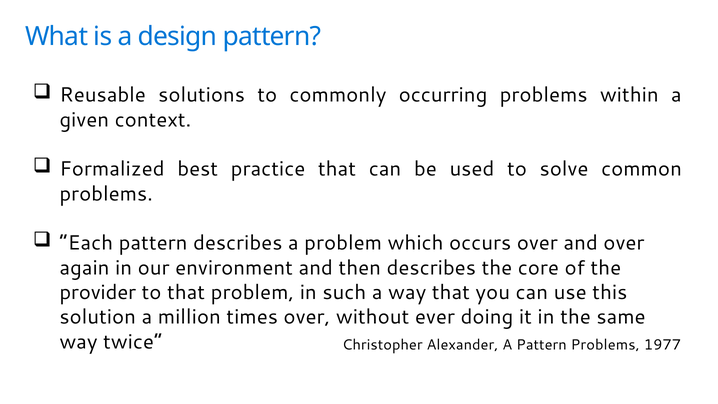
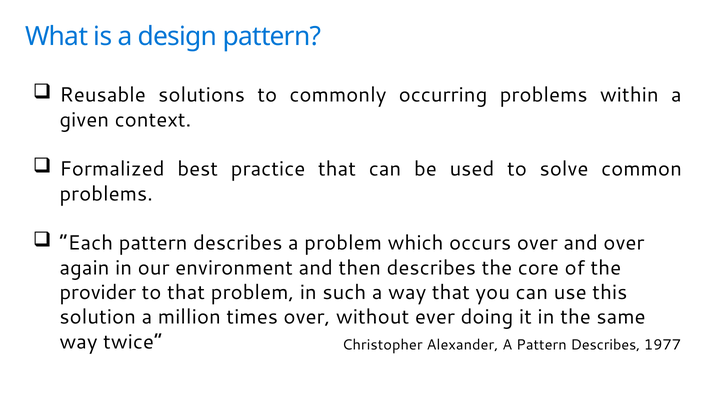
A Pattern Problems: Problems -> Describes (605, 345)
